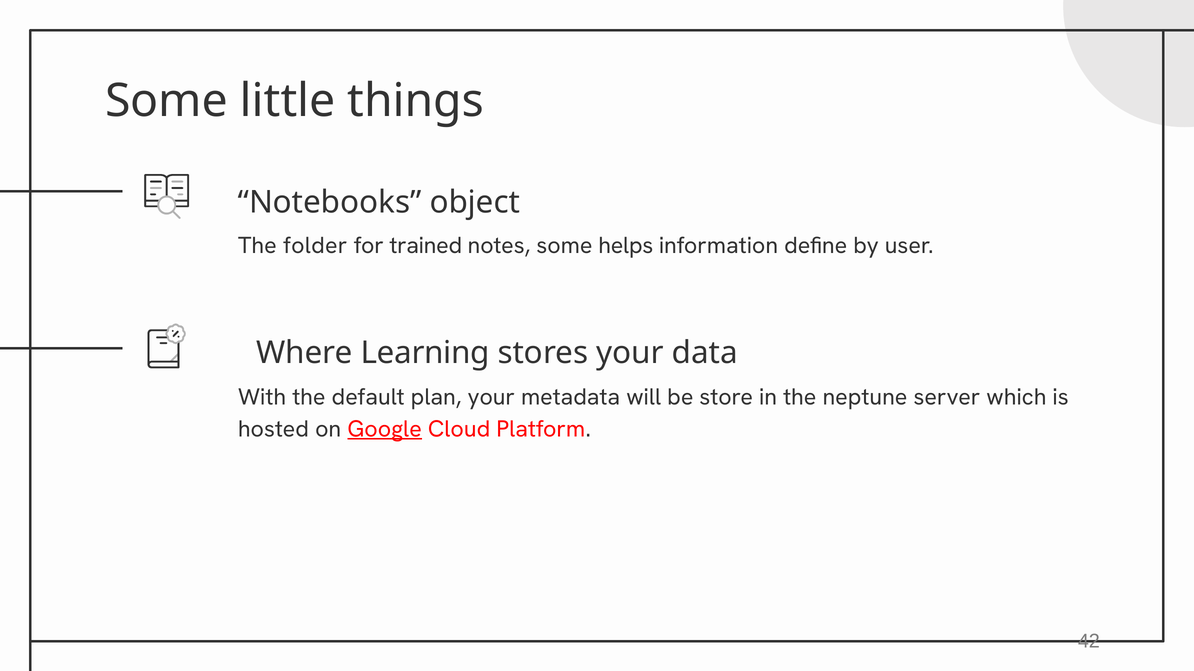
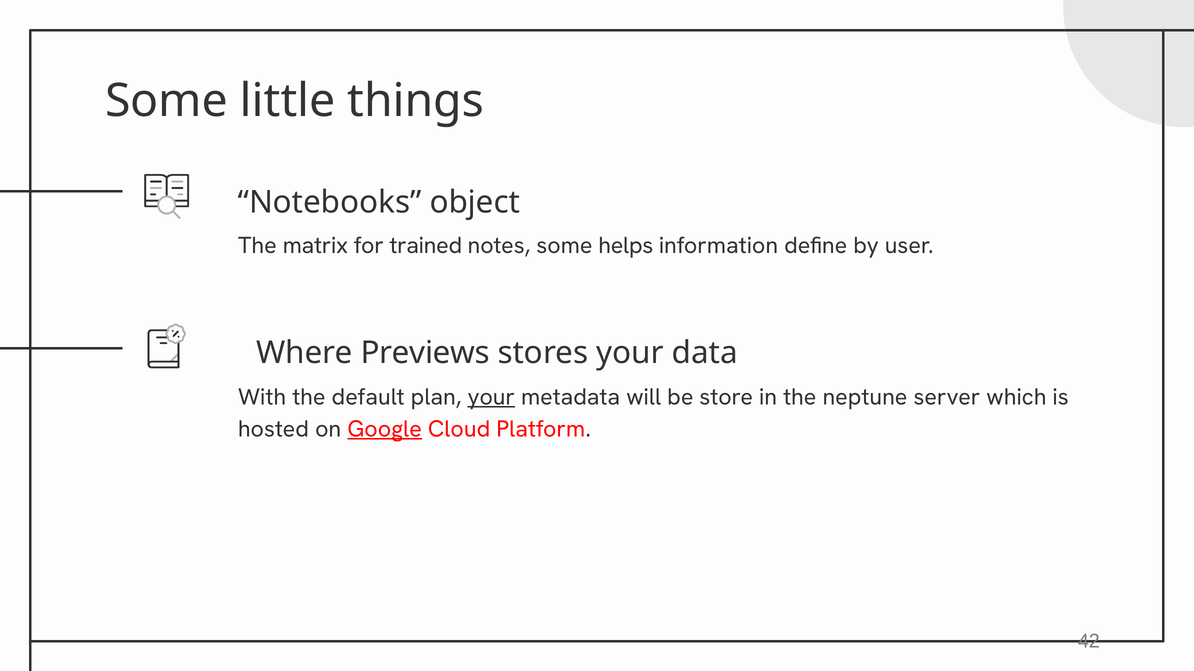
folder: folder -> matrix (315, 246)
Learning: Learning -> Previews (425, 353)
your underline: none -> present (491, 397)
